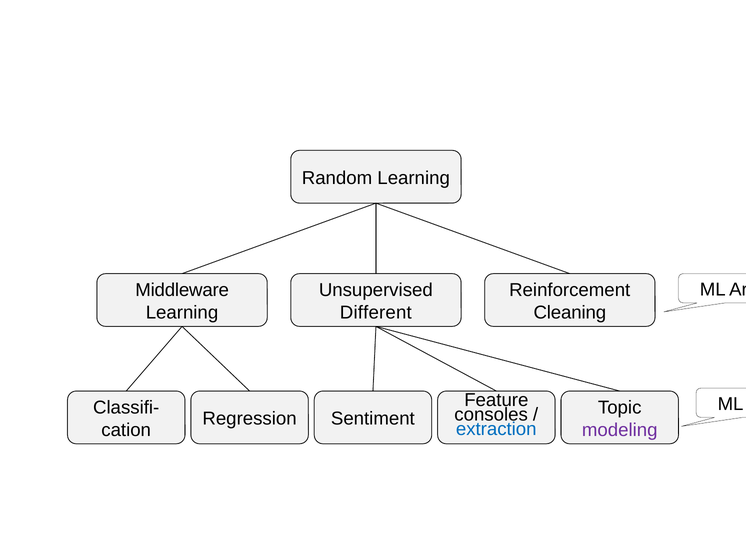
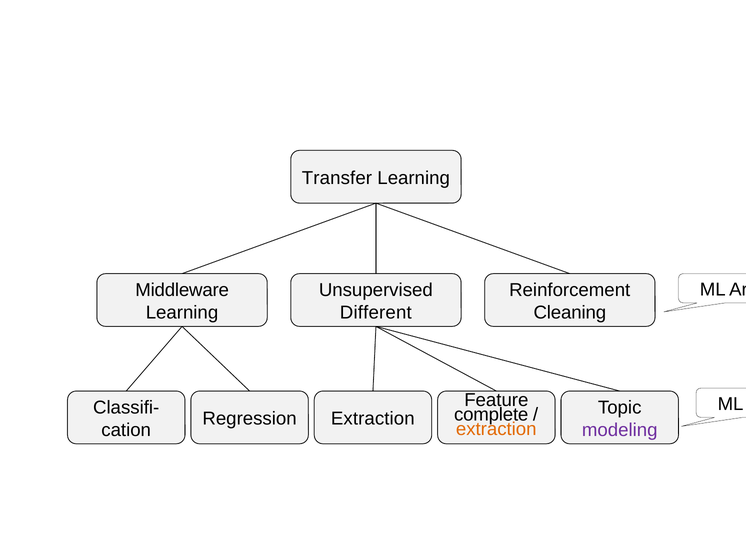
Random: Random -> Transfer (337, 178)
consoles: consoles -> complete (491, 415)
Regression Sentiment: Sentiment -> Extraction (373, 419)
extraction colour: blue -> orange (496, 430)
